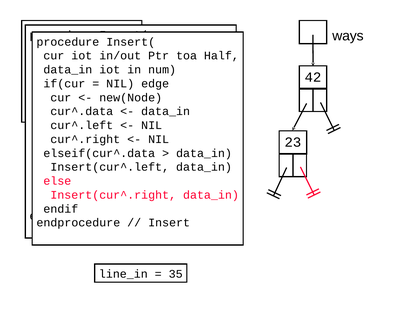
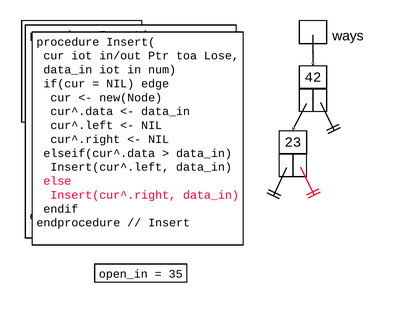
Half: Half -> Lose (221, 56)
line_in: line_in -> open_in (123, 274)
